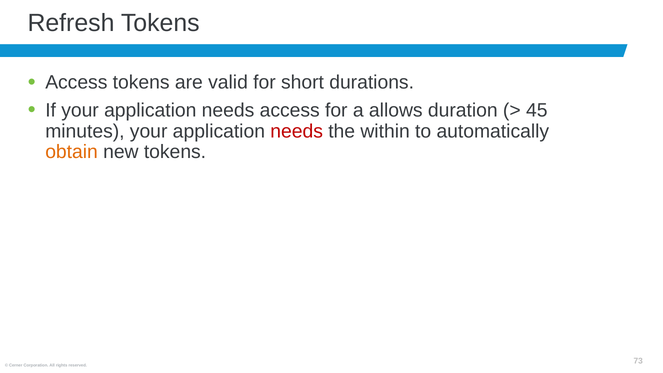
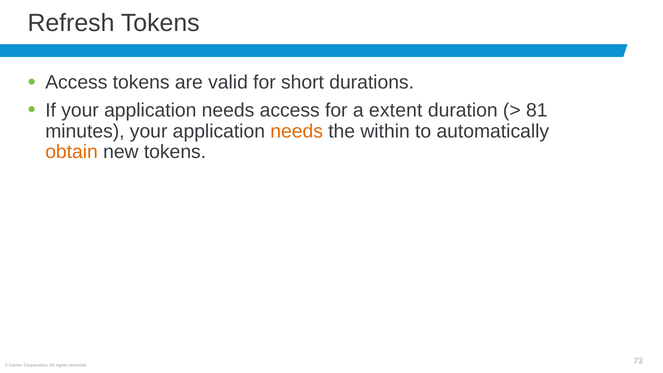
allows: allows -> extent (396, 110)
45: 45 -> 81 (537, 110)
needs colour: red -> orange (297, 131)
